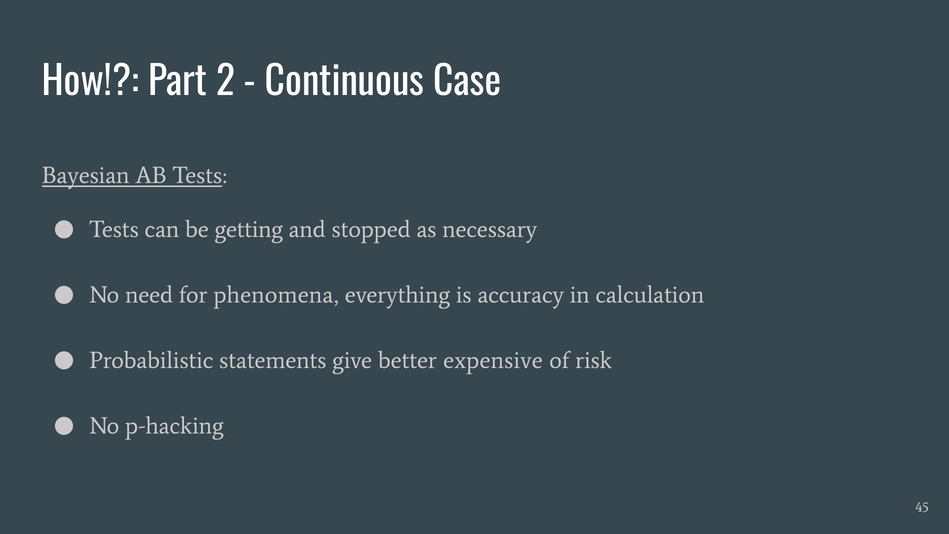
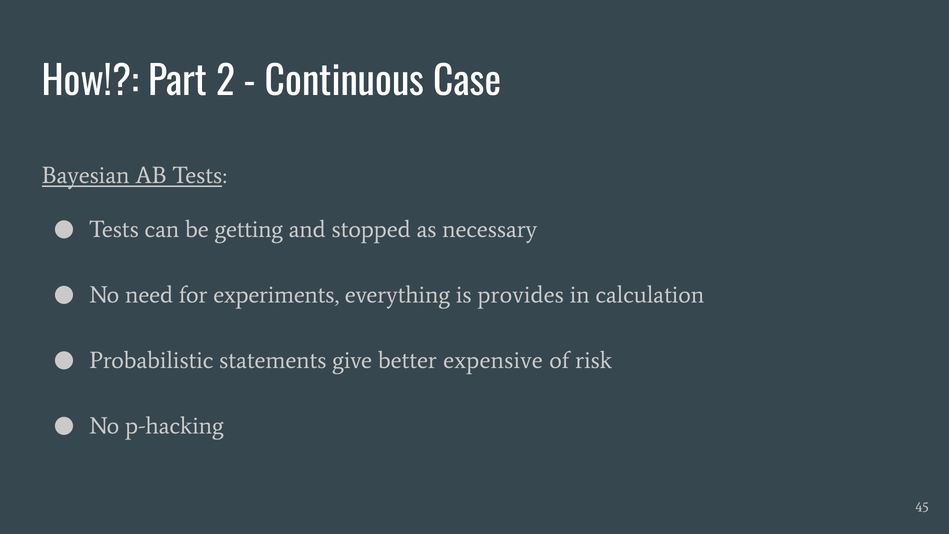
phenomena: phenomena -> experiments (276, 295)
accuracy: accuracy -> provides (521, 295)
